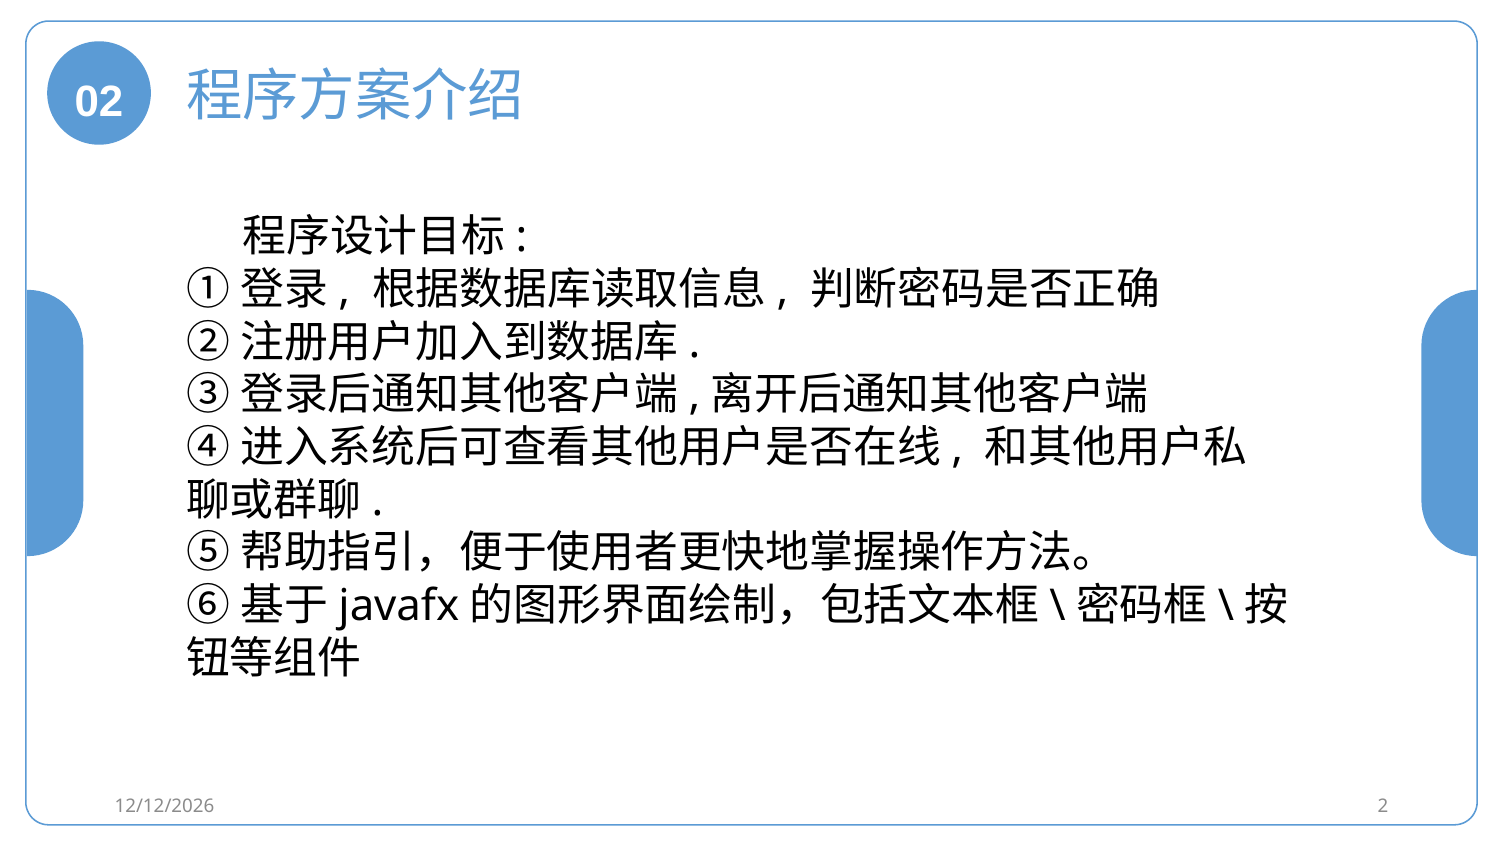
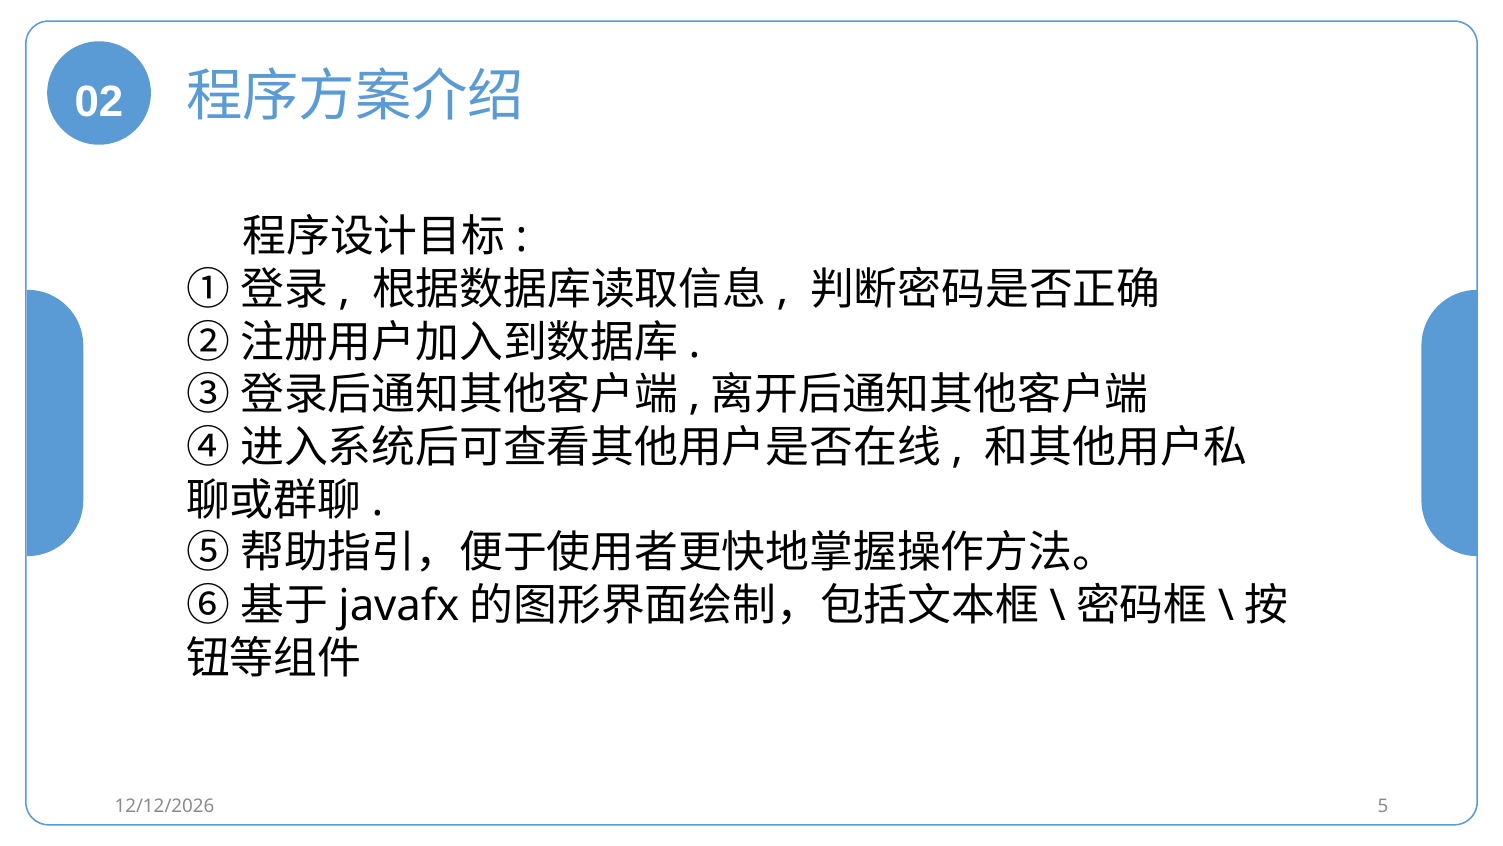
2: 2 -> 5 (1383, 806)
